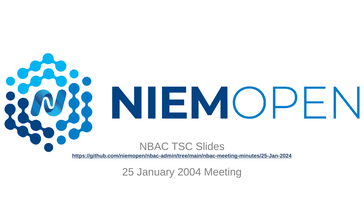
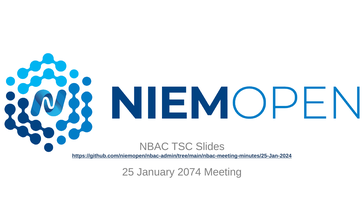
2004: 2004 -> 2074 (189, 172)
